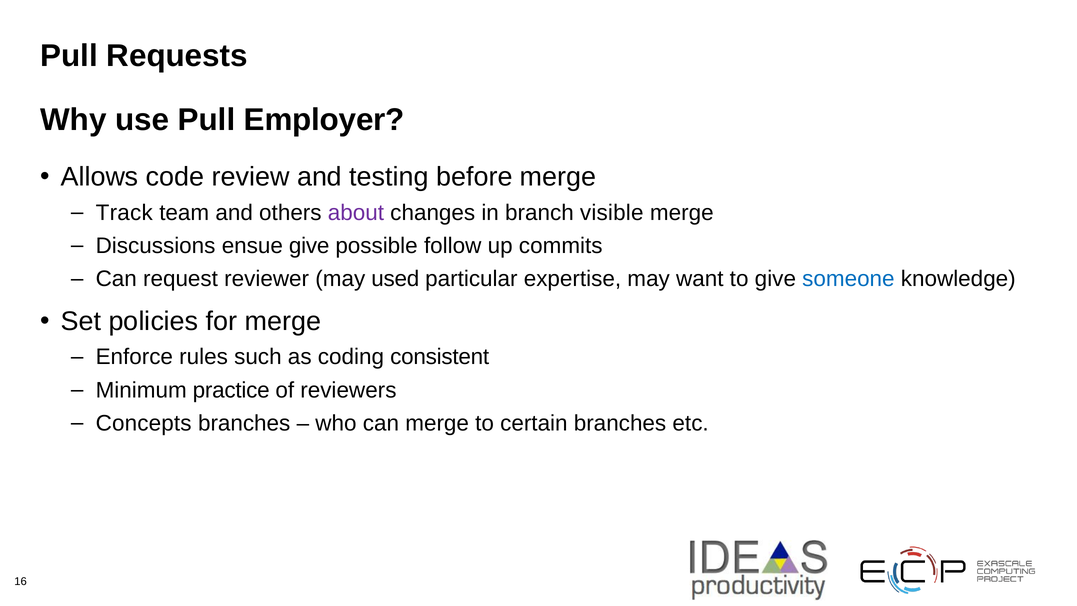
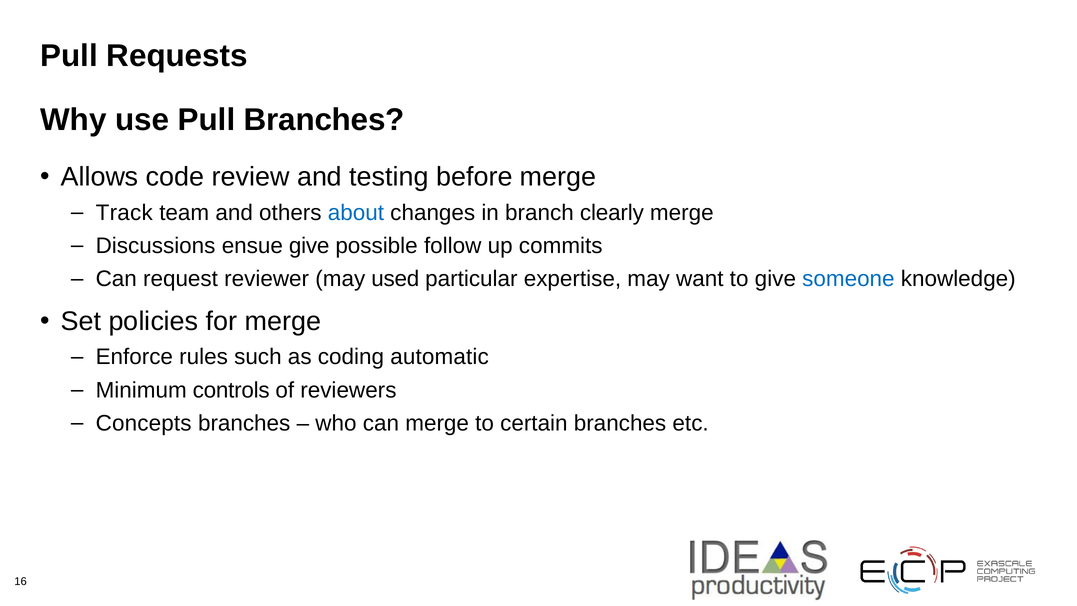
Pull Employer: Employer -> Branches (324, 120)
about colour: purple -> blue (356, 213)
visible: visible -> clearly (612, 213)
consistent: consistent -> automatic (440, 357)
practice: practice -> controls (231, 390)
